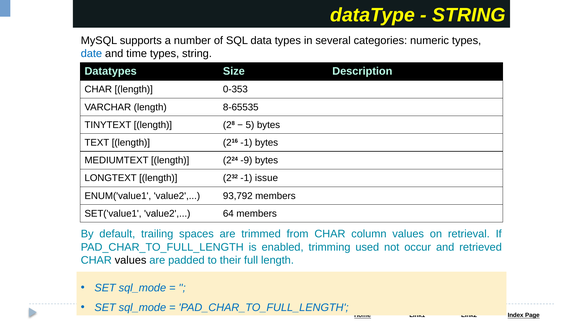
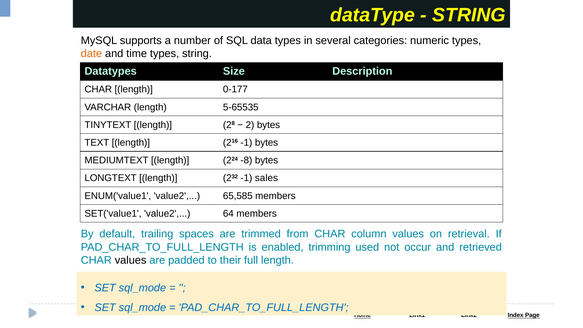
date colour: blue -> orange (91, 54)
0-353: 0-353 -> 0-177 (235, 89)
8-65535: 8-65535 -> 5-65535 (241, 107)
5: 5 -> 2 (250, 125)
-9: -9 -> -8 (246, 160)
issue: issue -> sales (266, 178)
93,792: 93,792 -> 65,585 (238, 196)
